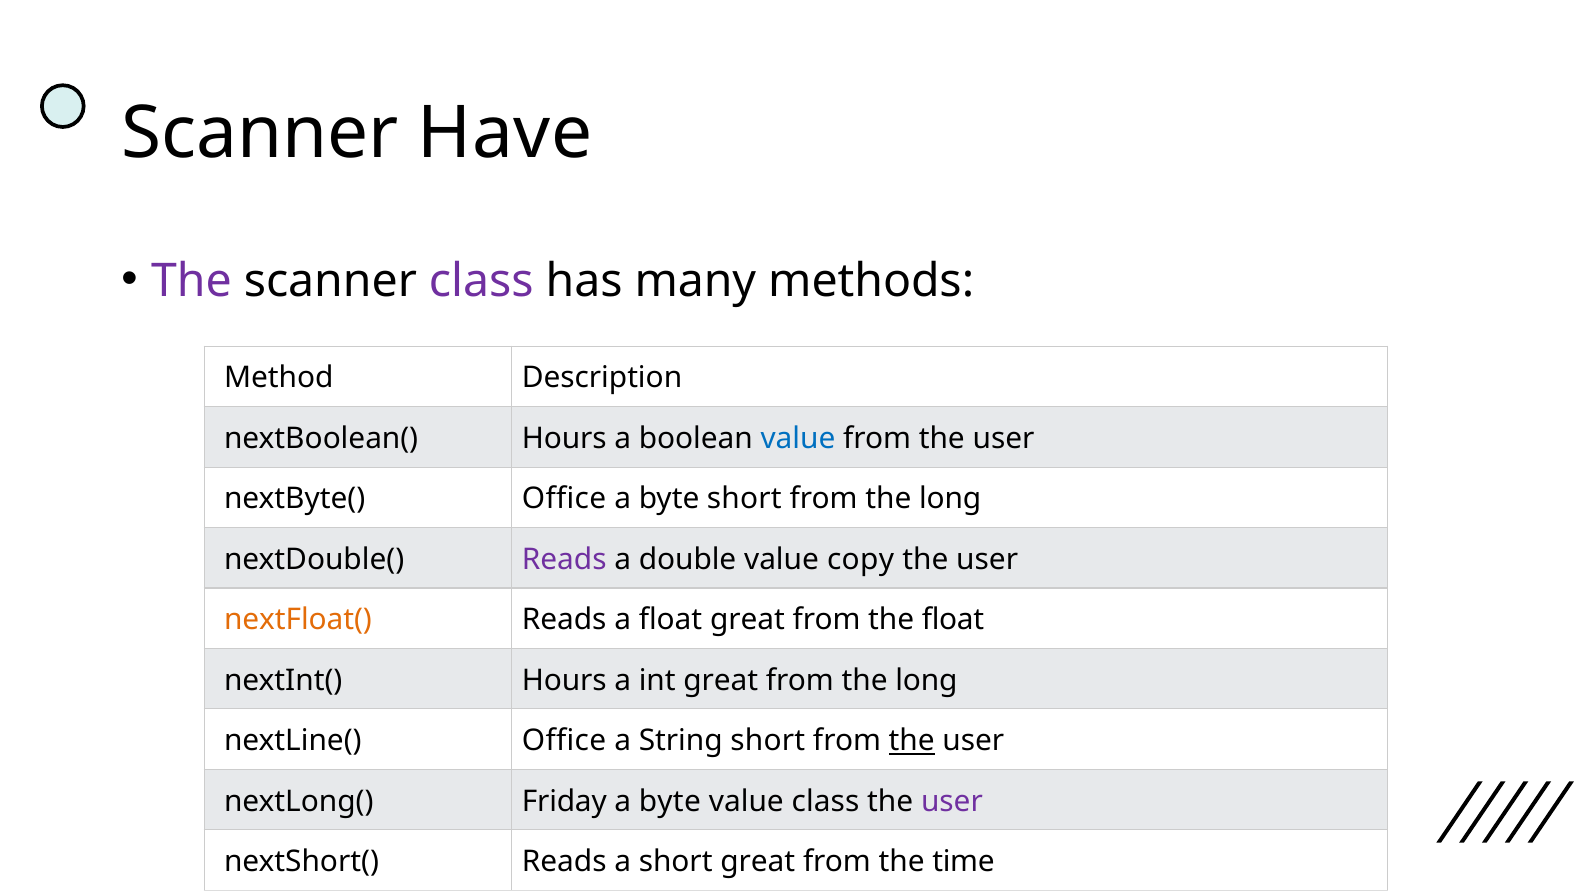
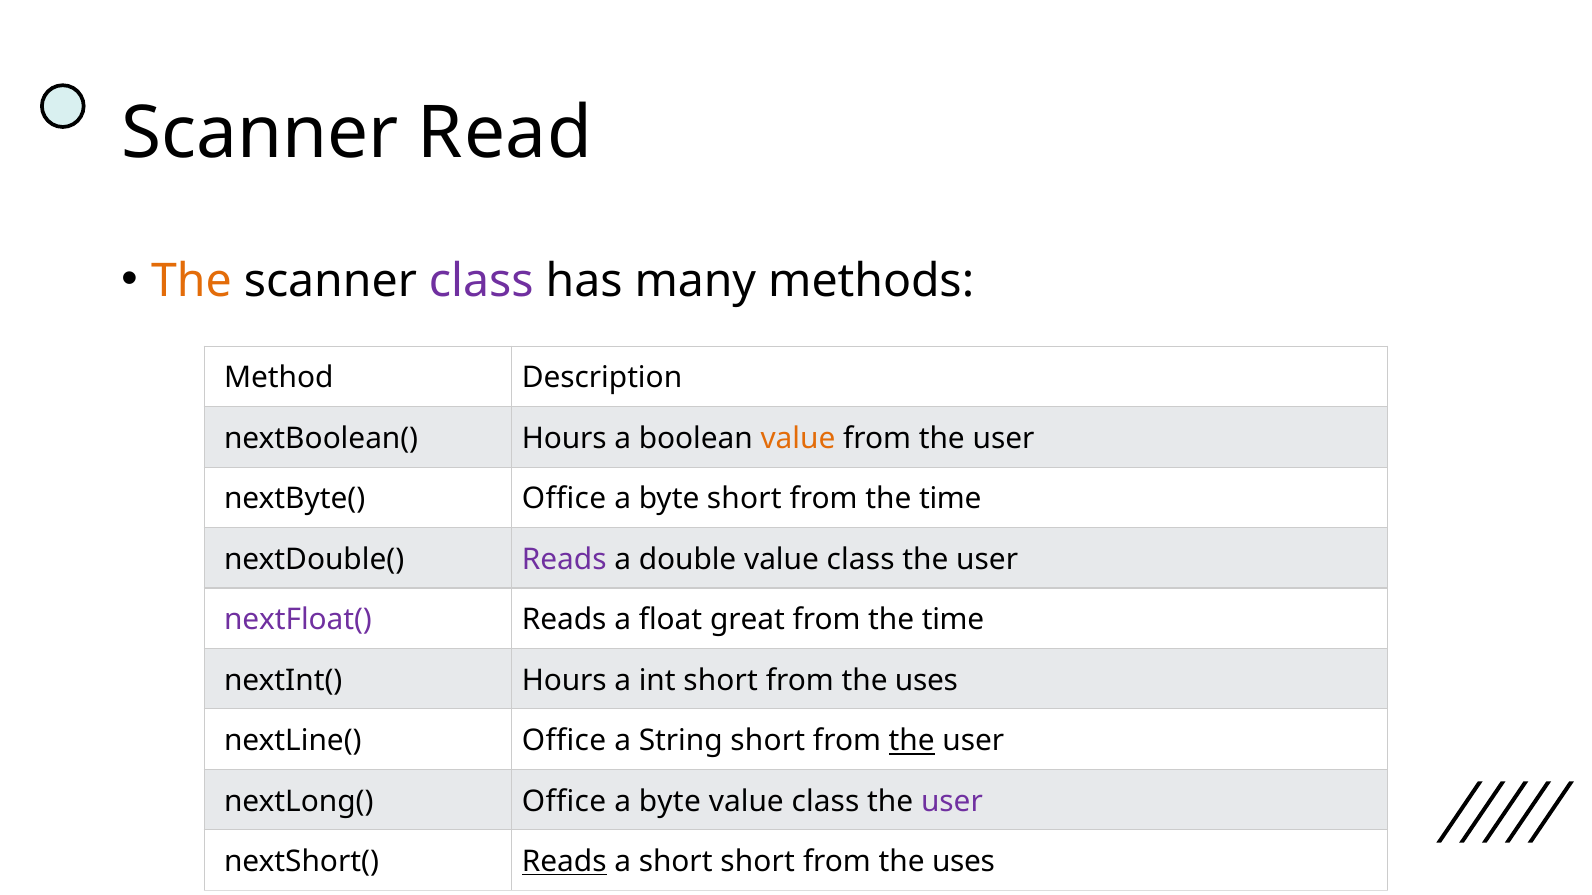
Have: Have -> Read (505, 134)
The colour: purple -> orange (192, 281)
value colour: blue -> orange (798, 439)
long: long -> time (950, 499)
double value copy: copy -> class (861, 560)
nextFloat( colour: orange -> purple (298, 620)
float: float -> time (953, 620)
int great: great -> short (721, 681)
long: long -> uses (926, 681)
nextLong( Friday: Friday -> Office (564, 802)
Reads underline: none -> present (564, 862)
short great: great -> short (758, 862)
time: time -> uses (964, 862)
